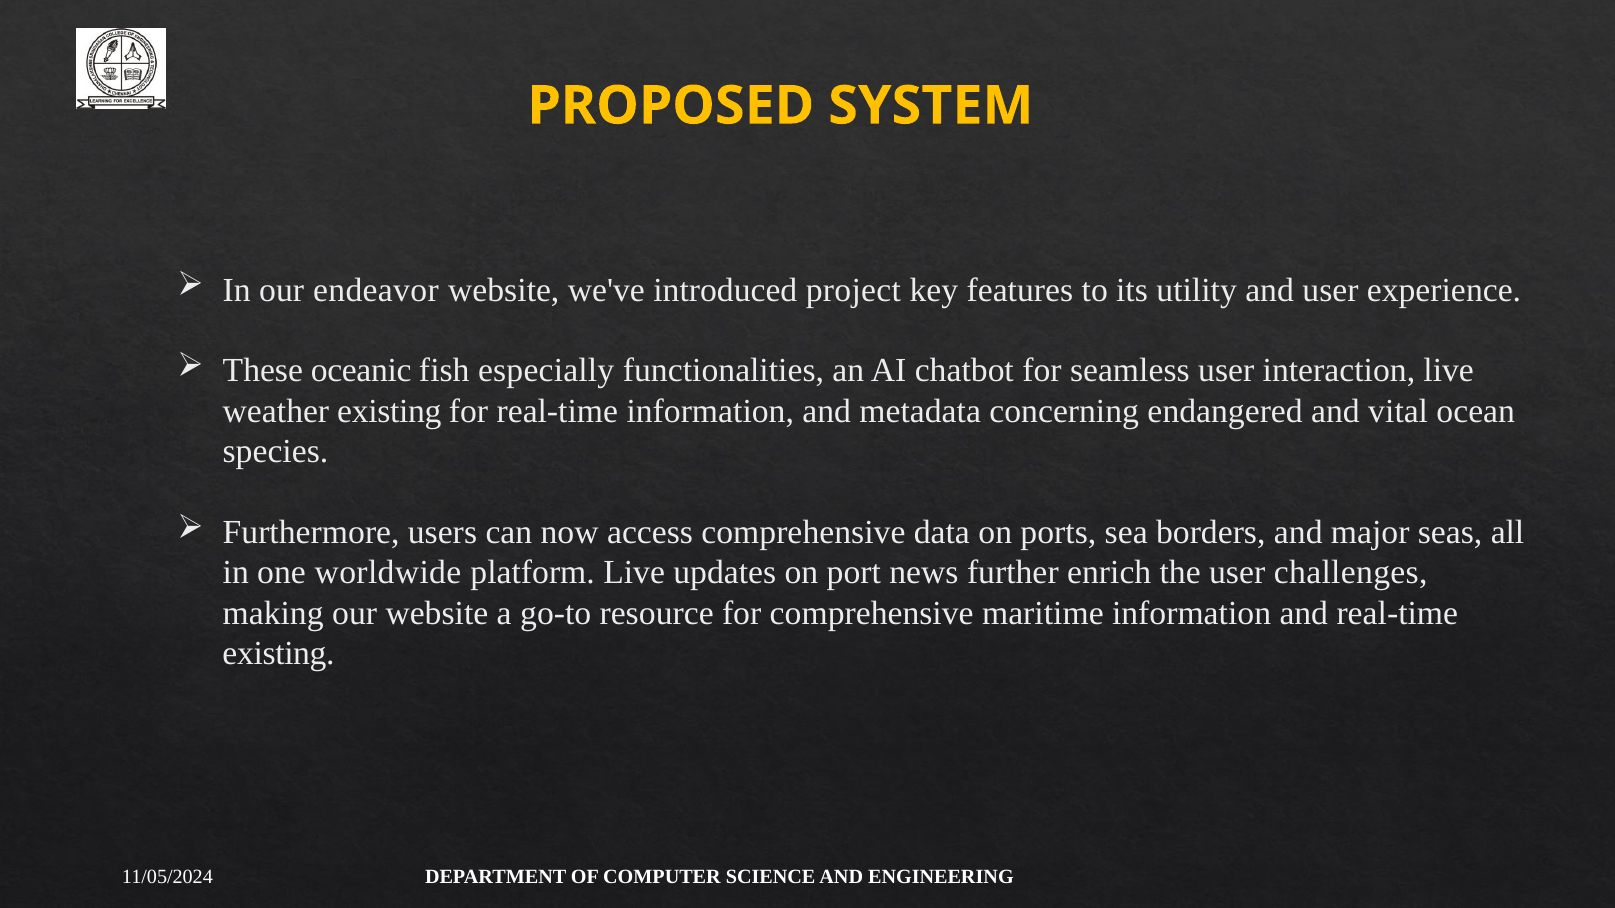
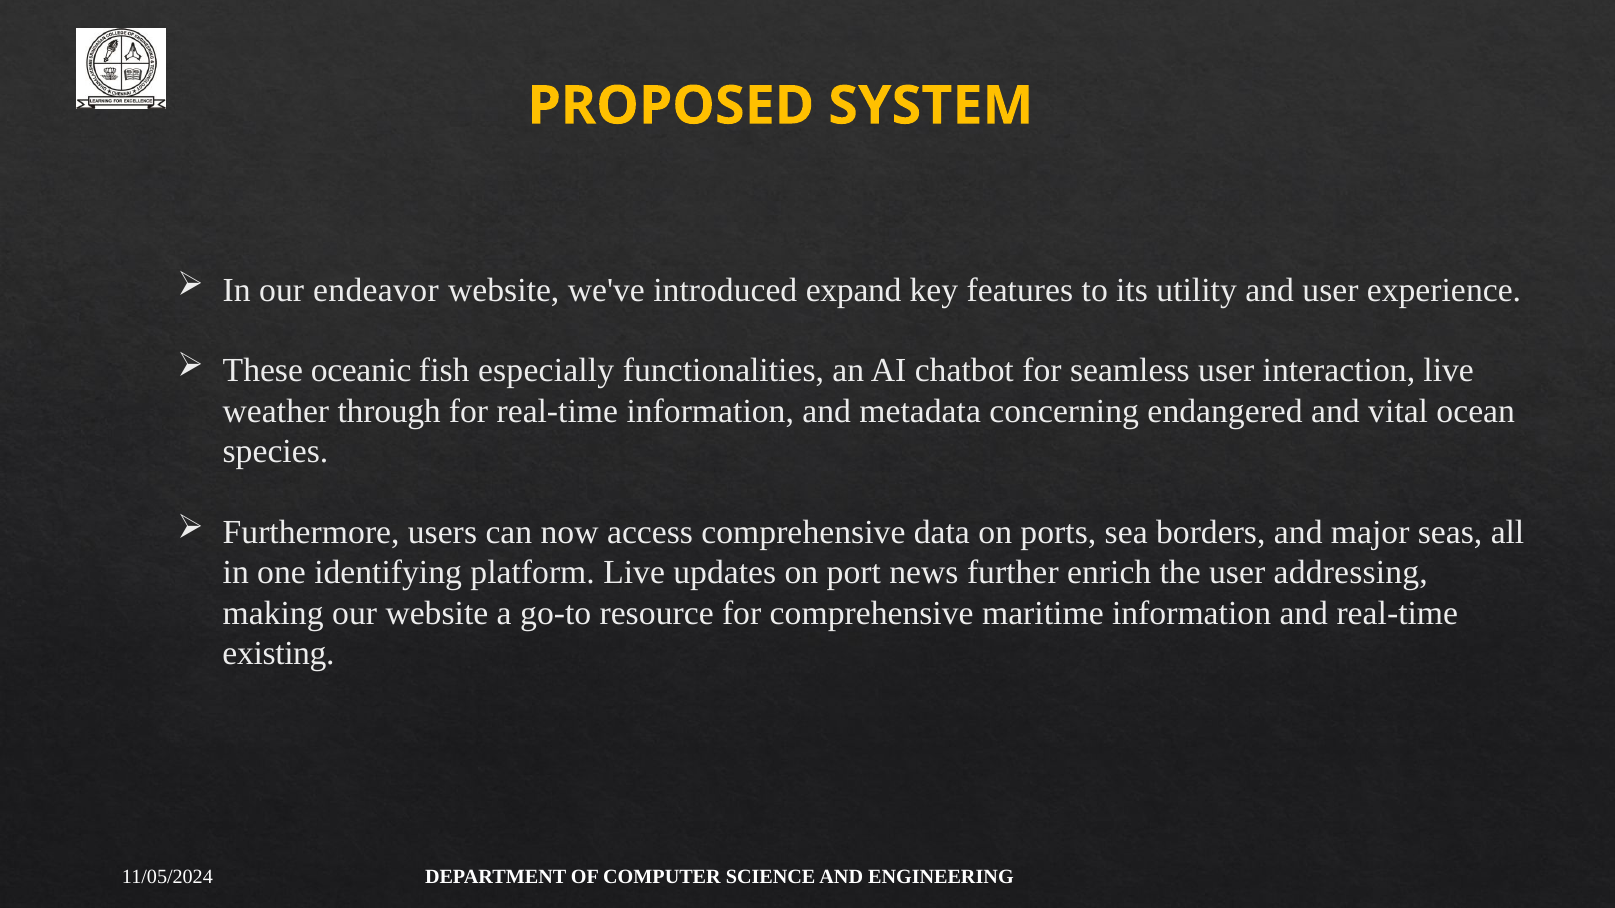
project: project -> expand (854, 290)
weather existing: existing -> through (389, 411)
worldwide: worldwide -> identifying (388, 573)
challenges: challenges -> addressing (1351, 573)
